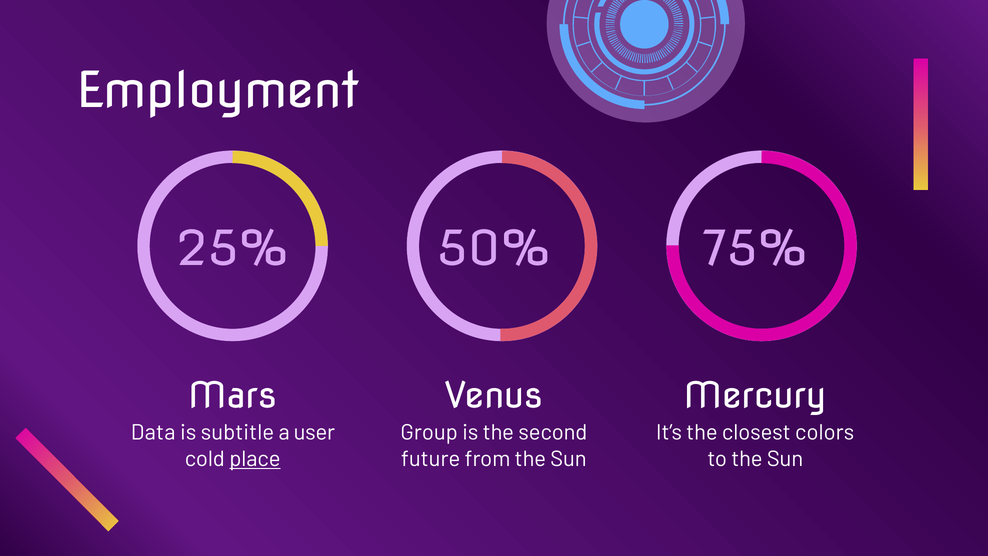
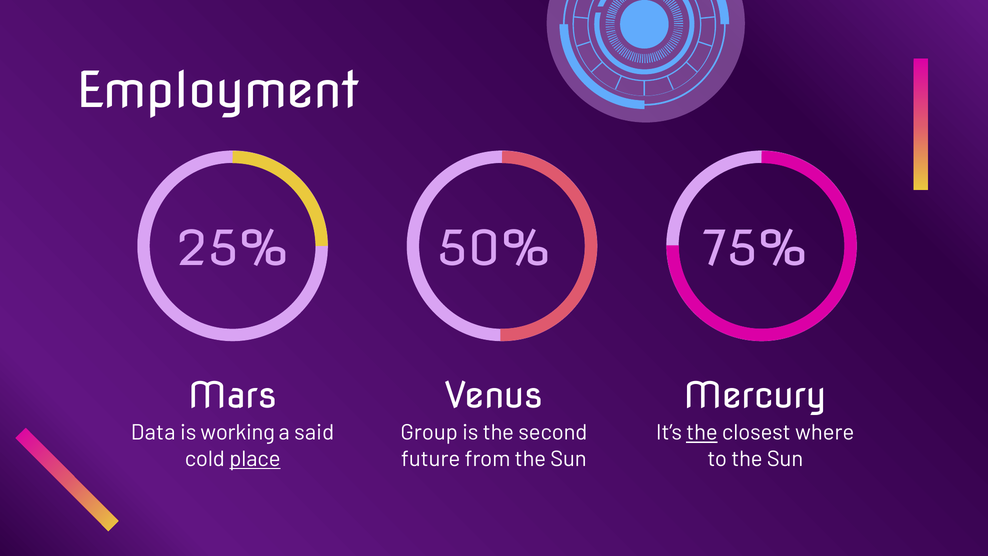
subtitle: subtitle -> working (238, 433)
user: user -> said (314, 433)
the underline: none -> present (702, 433)
colors: colors -> where (825, 433)
